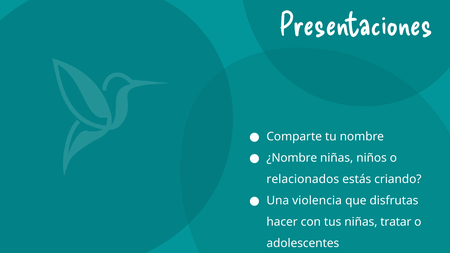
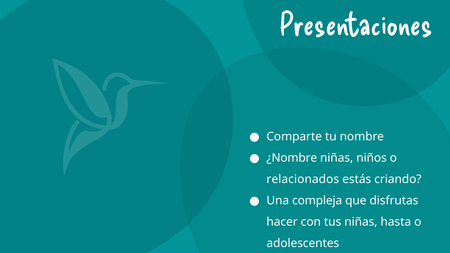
violencia: violencia -> compleja (317, 201)
tratar: tratar -> hasta (396, 222)
